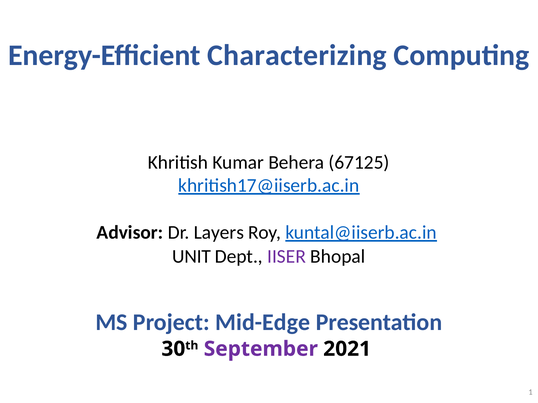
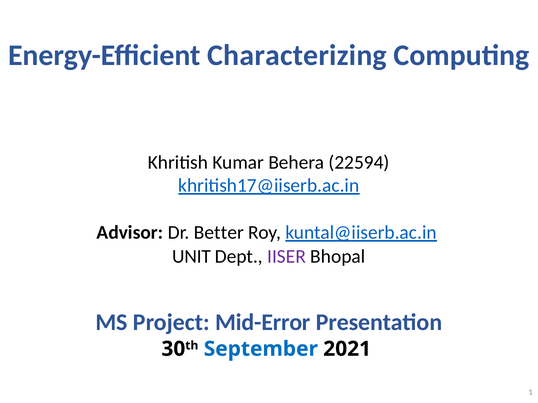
67125: 67125 -> 22594 (359, 162)
Layers: Layers -> Better (219, 233)
Mid-Edge: Mid-Edge -> Mid-Error (263, 323)
September colour: purple -> blue (261, 349)
